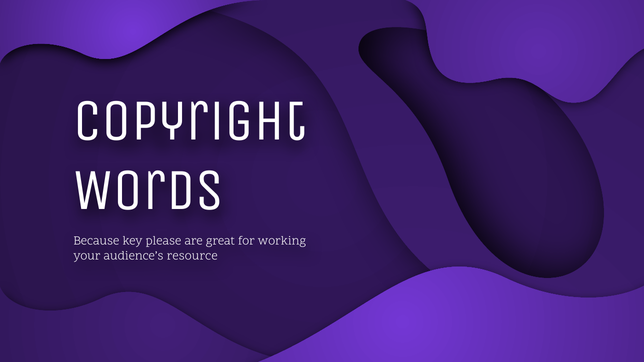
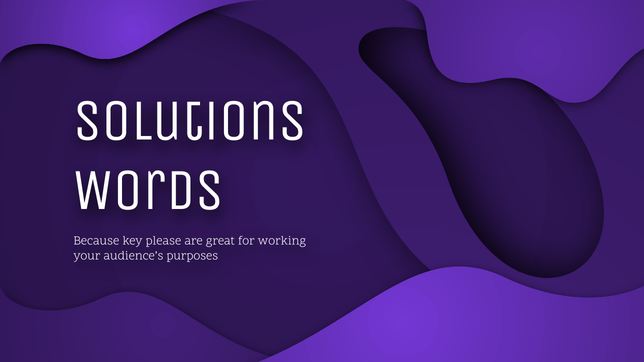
Copyright: Copyright -> Solutions (190, 120)
resource: resource -> purposes (192, 256)
